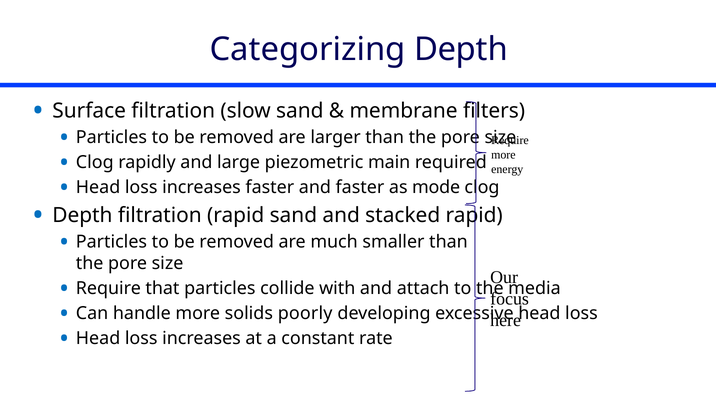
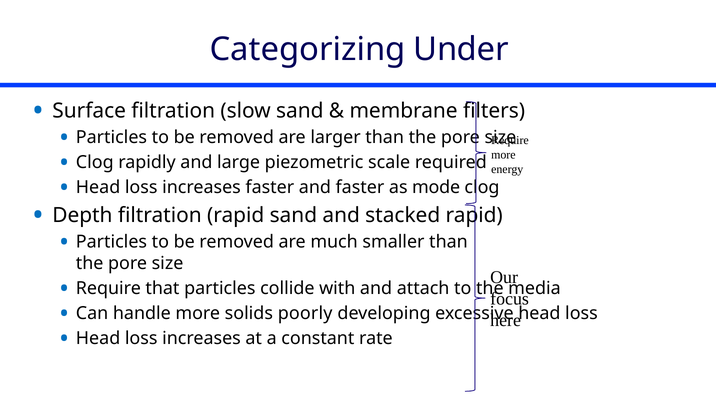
Categorizing Depth: Depth -> Under (461, 49)
main: main -> scale (389, 162)
